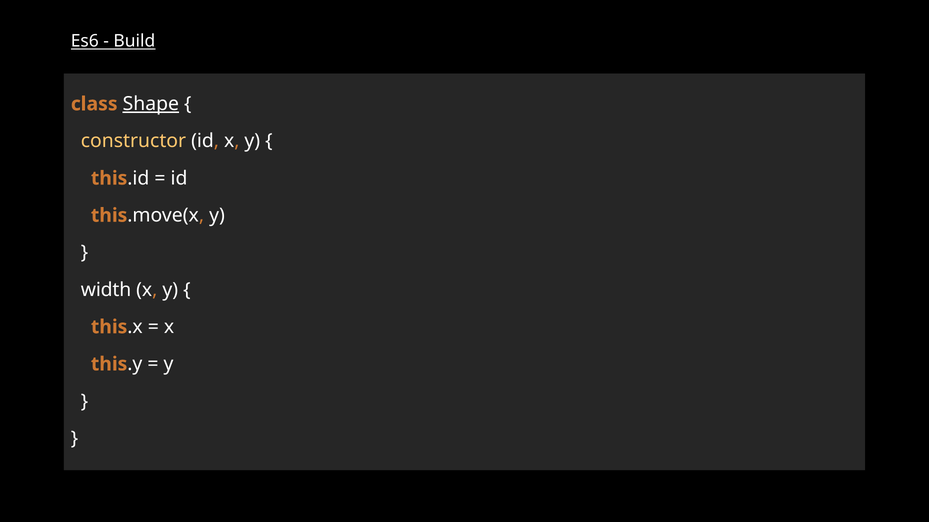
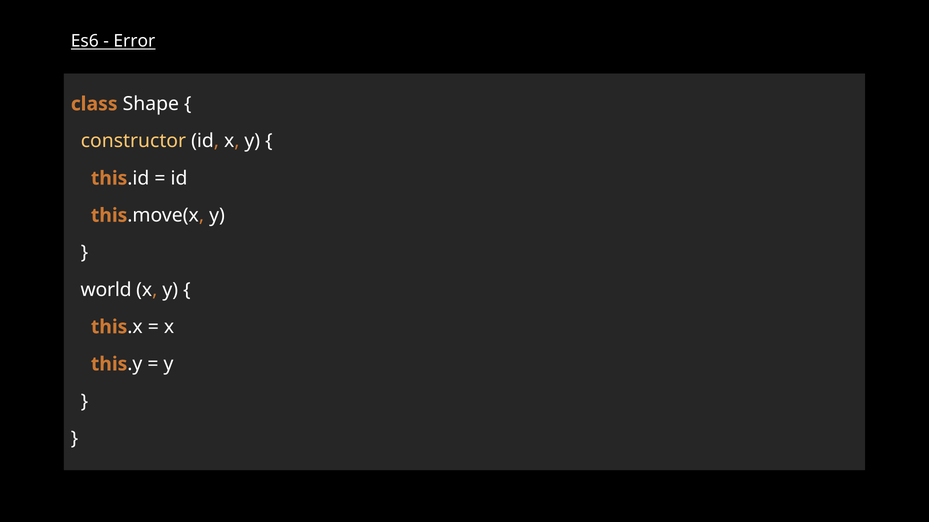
Build: Build -> Error (134, 41)
Shape underline: present -> none (151, 104)
width: width -> world (106, 290)
